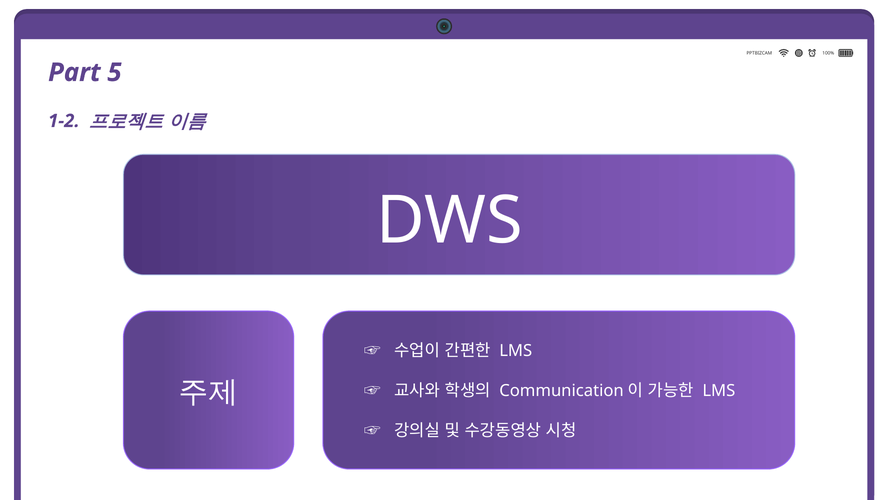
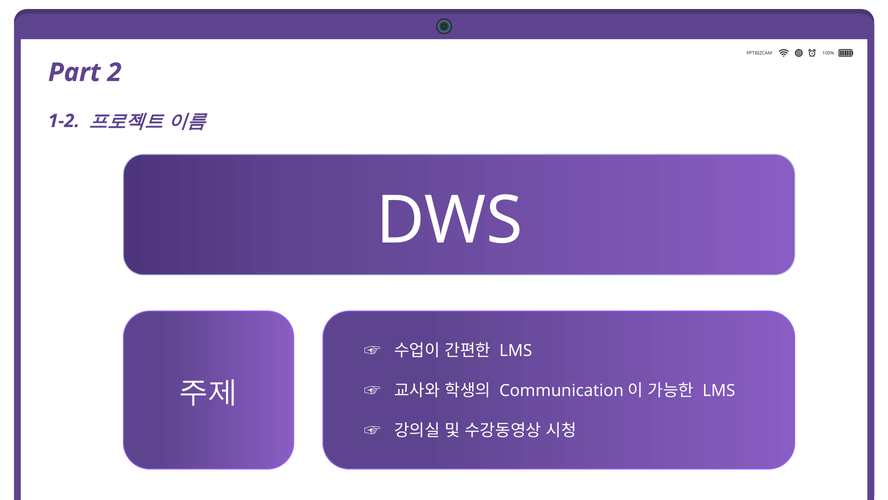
5: 5 -> 2 (114, 72)
